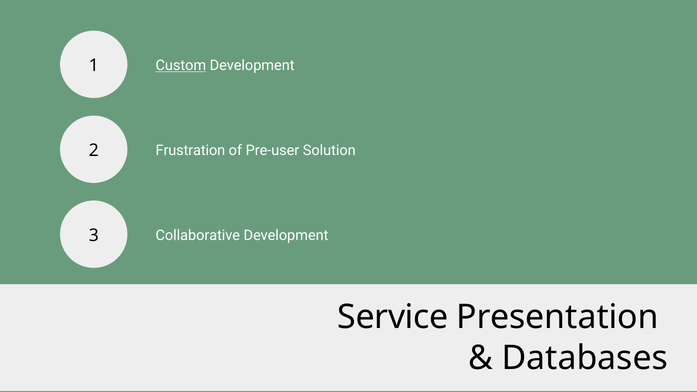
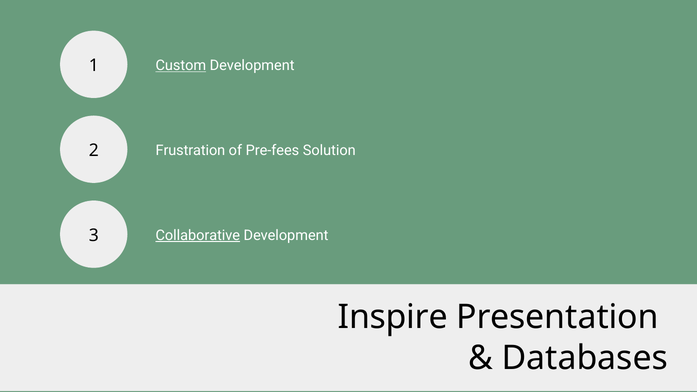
Pre-user: Pre-user -> Pre-fees (272, 150)
Collaborative underline: none -> present (198, 235)
Service: Service -> Inspire (393, 317)
